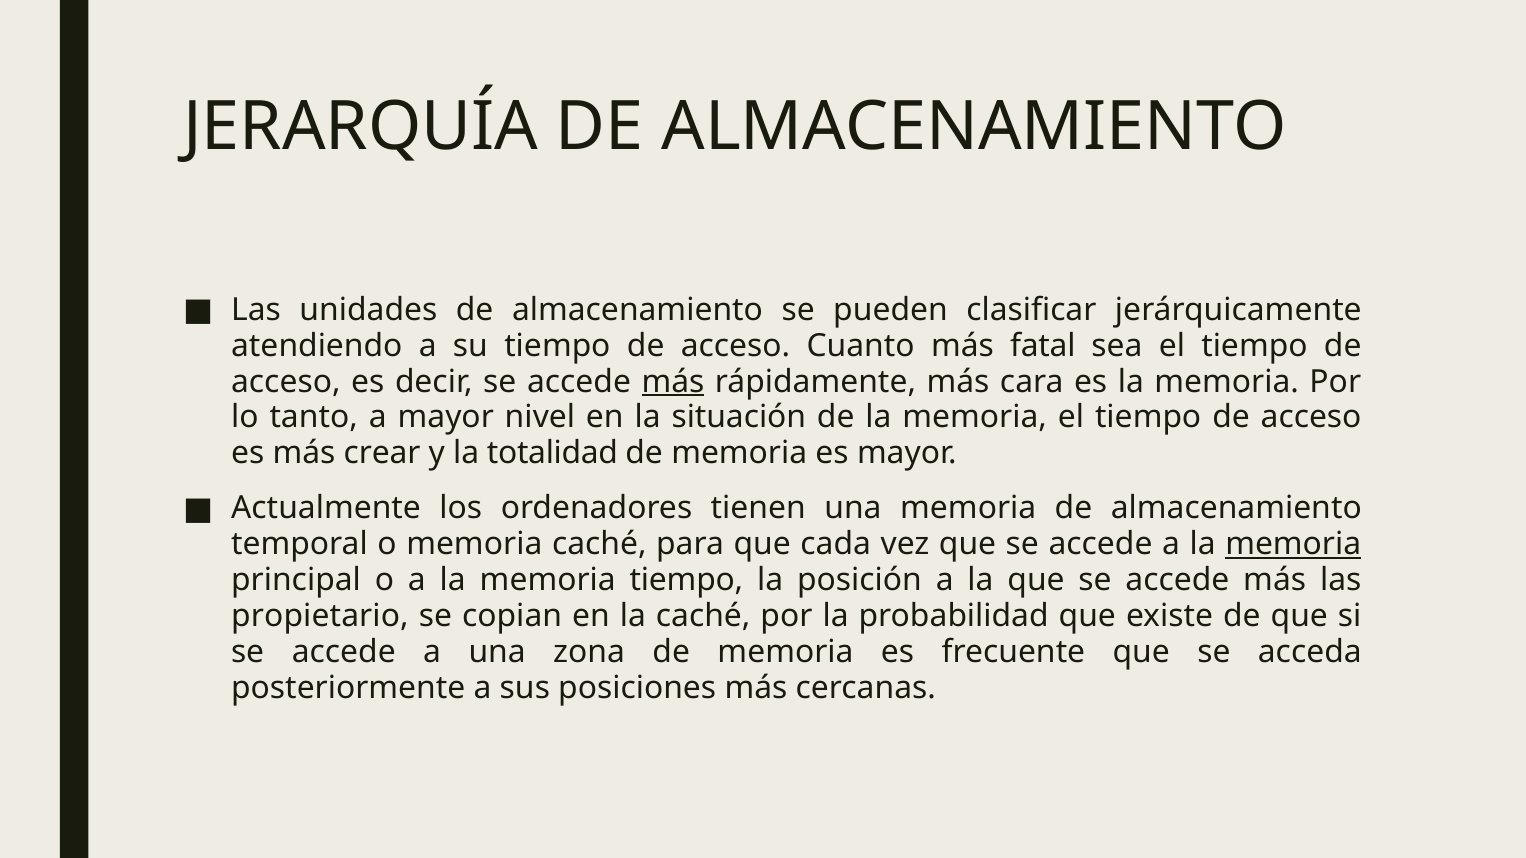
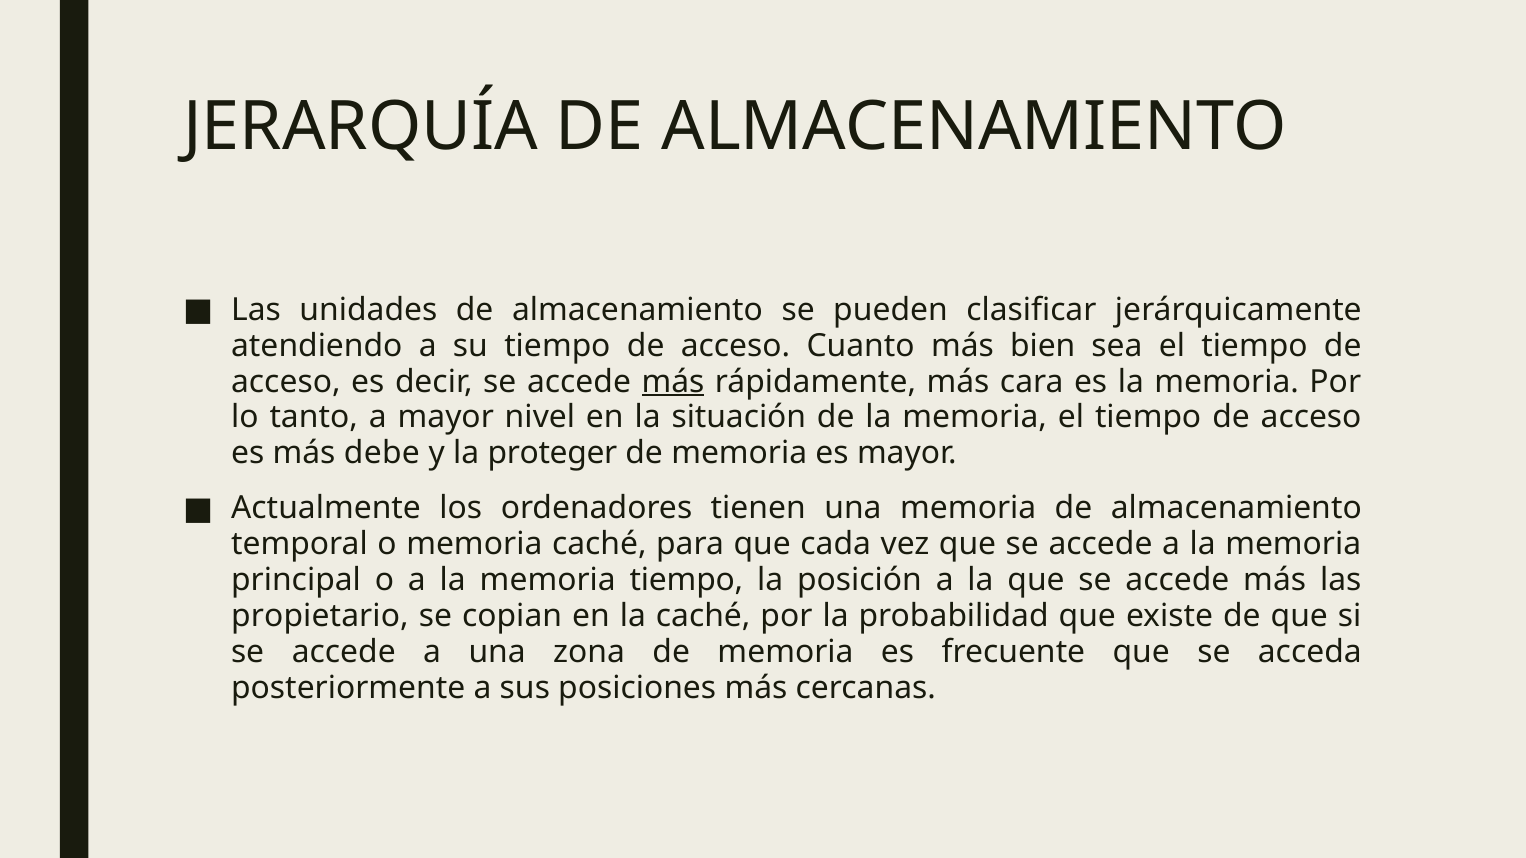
fatal: fatal -> bien (1043, 346)
crear: crear -> debe (382, 454)
totalidad: totalidad -> proteger (552, 454)
memoria underline: present -> none (1293, 544)
